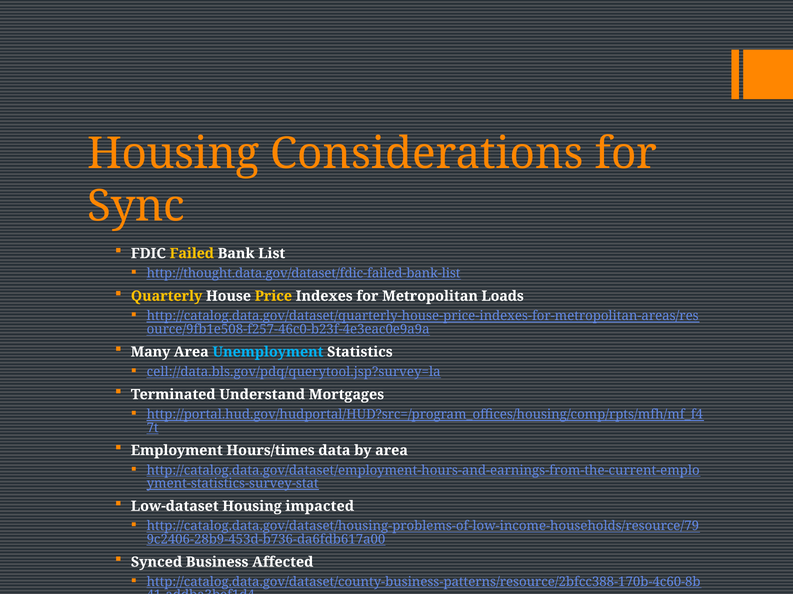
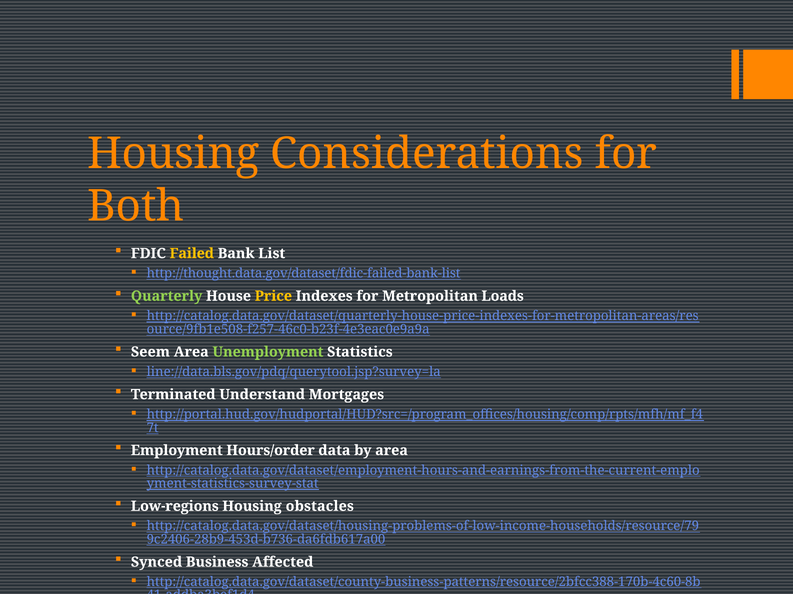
Sync: Sync -> Both (136, 207)
Quarterly colour: yellow -> light green (167, 296)
Many: Many -> Seem (150, 352)
Unemployment colour: light blue -> light green (268, 352)
cell://data.bls.gov/pdq/querytool.jsp?survey=la: cell://data.bls.gov/pdq/querytool.jsp?survey=la -> line://data.bls.gov/pdq/querytool.jsp?survey=la (294, 372)
Hours/times: Hours/times -> Hours/order (271, 451)
Low-dataset: Low-dataset -> Low-regions (175, 507)
impacted: impacted -> obstacles (320, 507)
